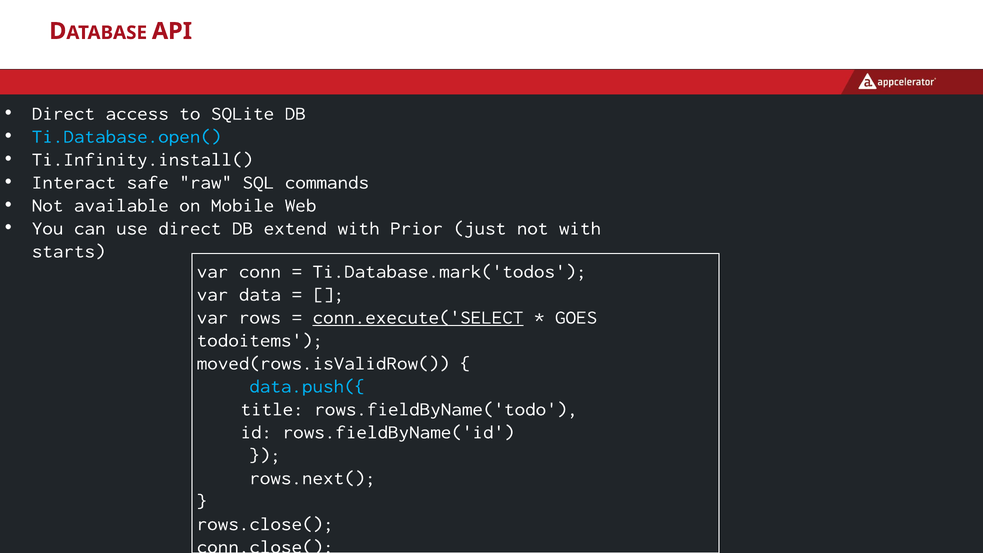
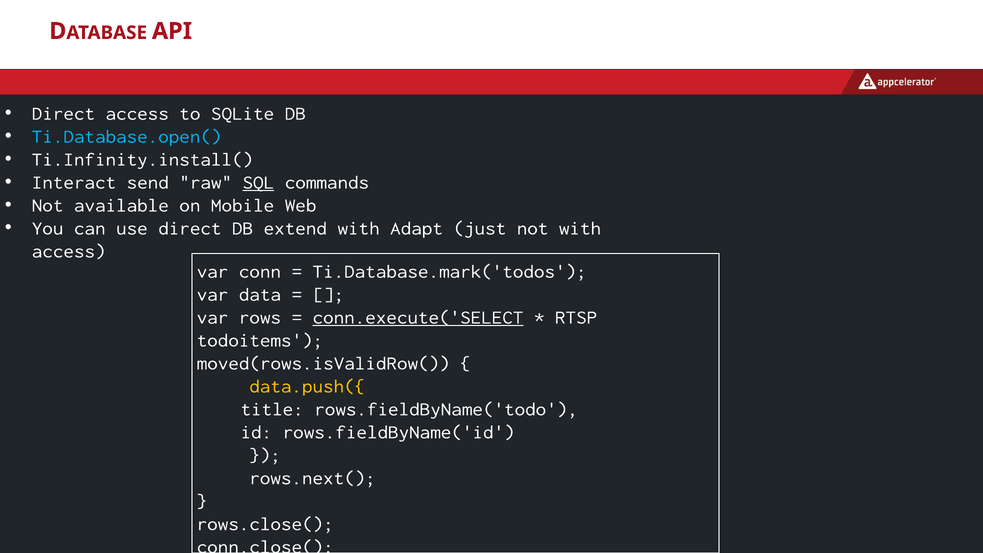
safe: safe -> send (148, 182)
SQL underline: none -> present (258, 182)
Prior: Prior -> Adapt (417, 228)
starts: starts -> access (69, 251)
GOES: GOES -> RTSP (576, 317)
data.push({ colour: light blue -> yellow (307, 386)
